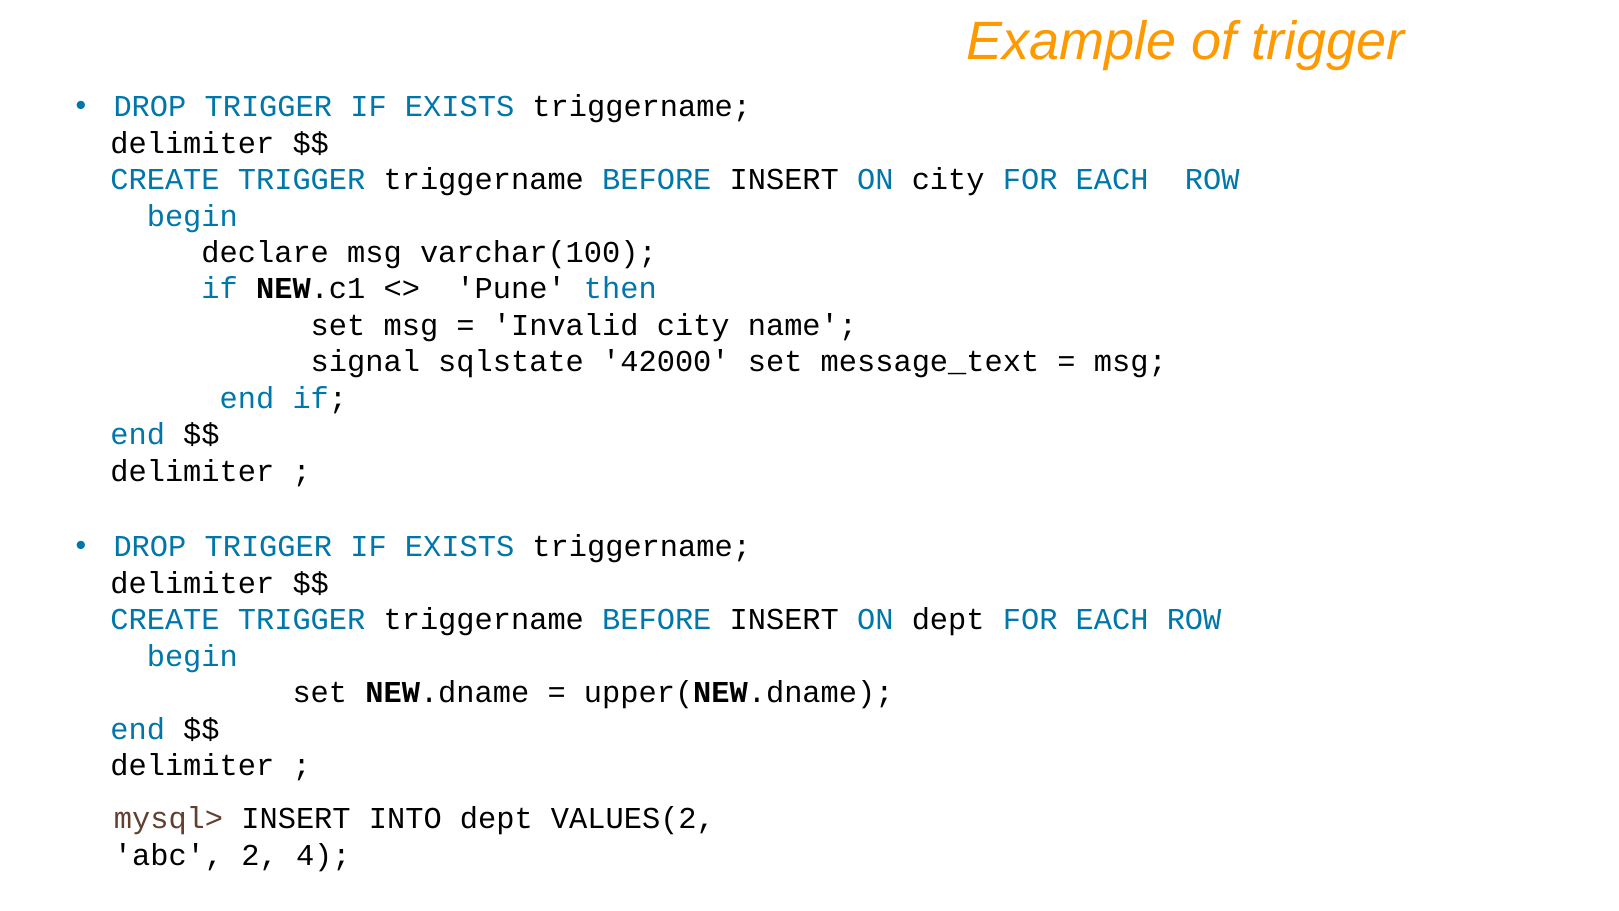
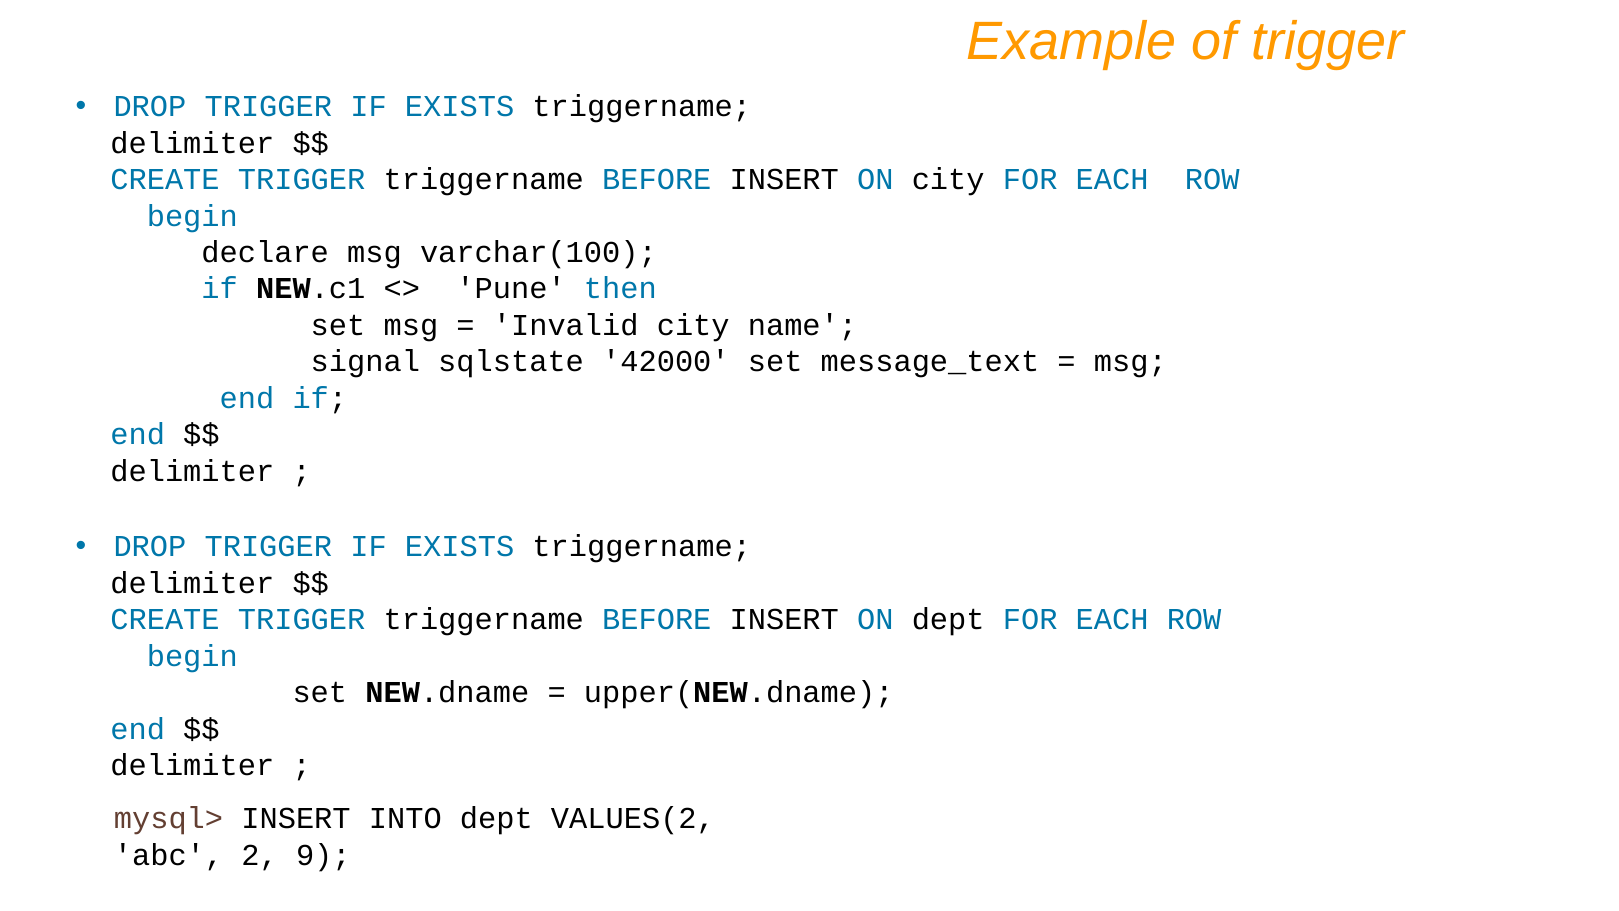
4: 4 -> 9 (323, 855)
